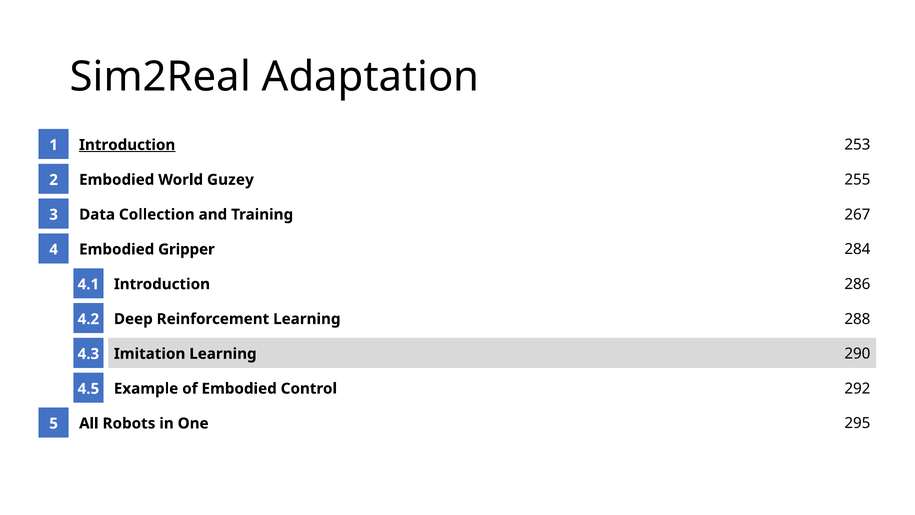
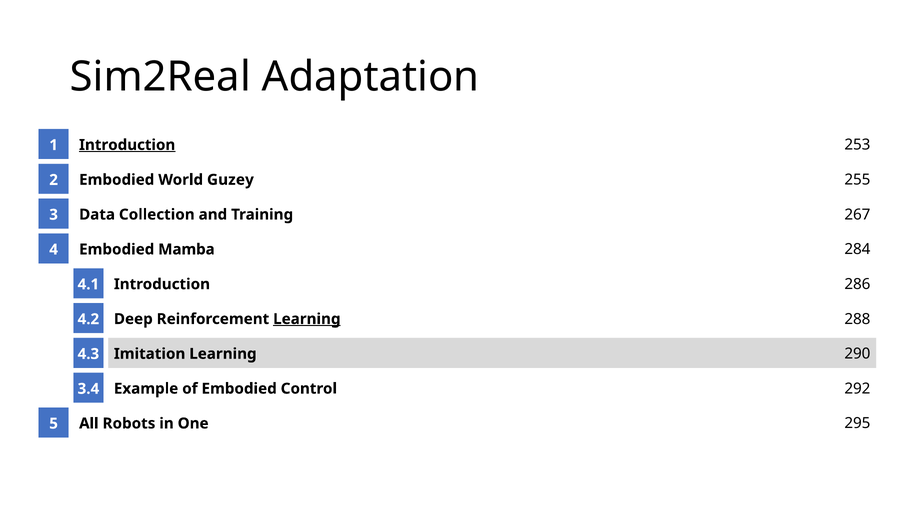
Gripper: Gripper -> Mamba (186, 249)
Learning underline: none -> present (307, 319)
4.5: 4.5 -> 3.4 (88, 389)
